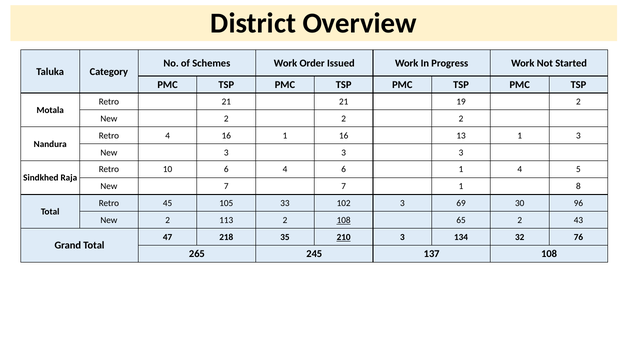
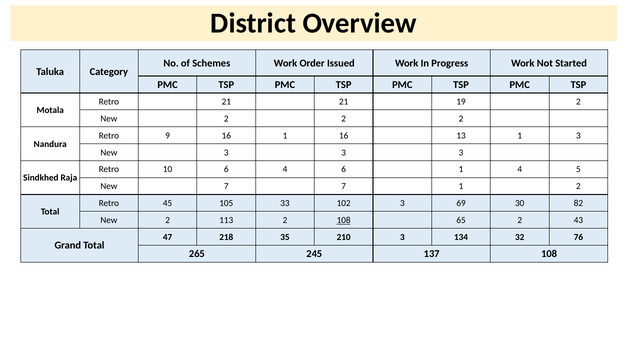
Retro 4: 4 -> 9 (168, 136)
1 0 8: 8 -> 2 (578, 186)
96: 96 -> 82 (578, 203)
210 underline: present -> none (344, 237)
